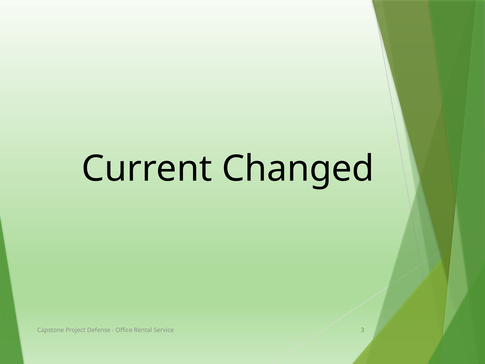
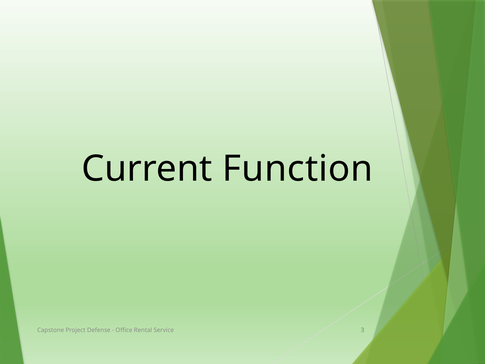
Changed: Changed -> Function (298, 169)
